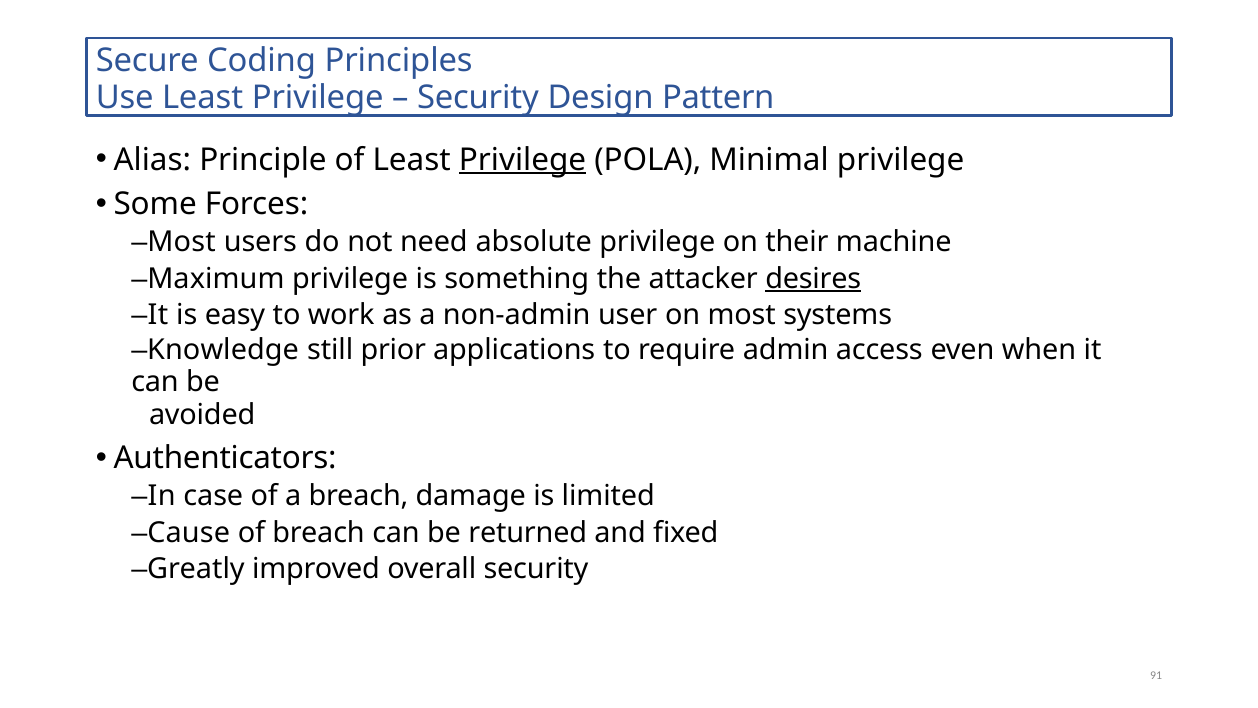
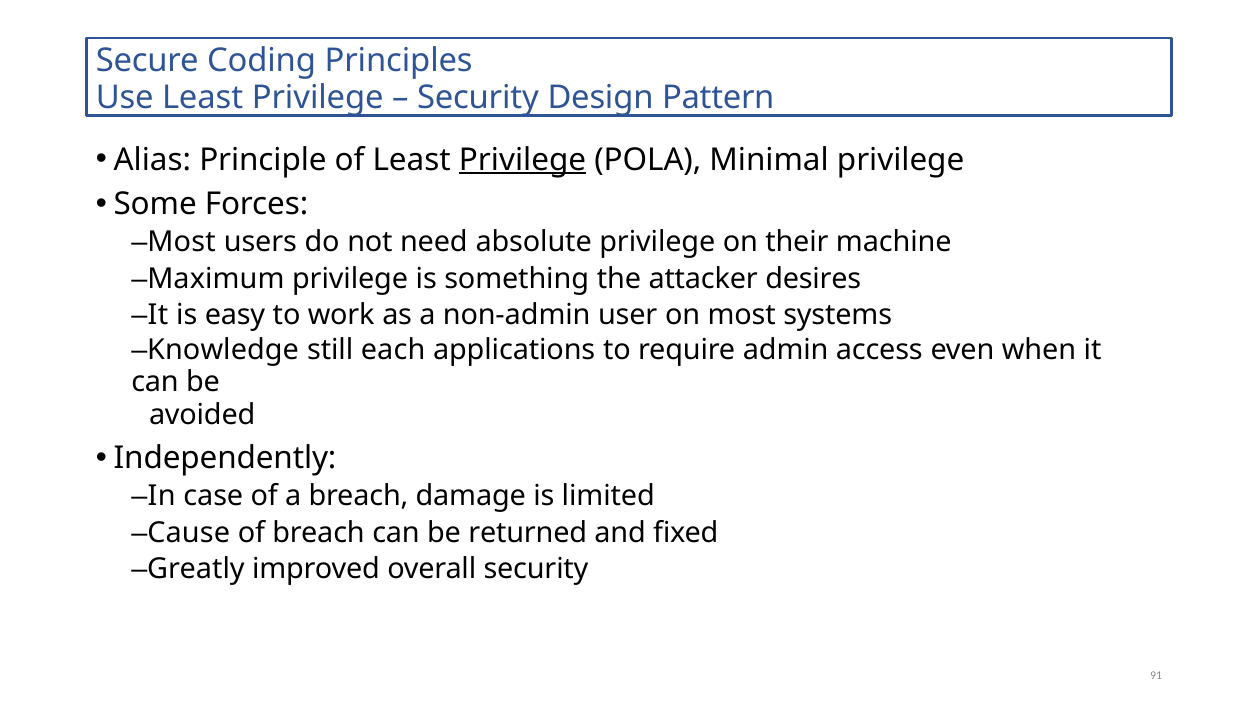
desires underline: present -> none (813, 279)
prior: prior -> each (393, 349)
Authenticators: Authenticators -> Independently (225, 458)
